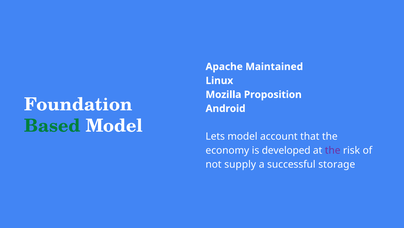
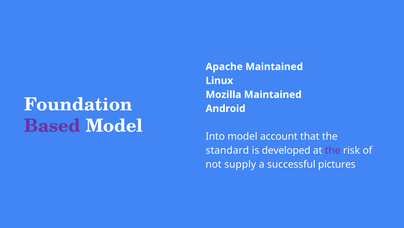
Mozilla Proposition: Proposition -> Maintained (273, 94)
Based colour: green -> purple (52, 126)
Lets: Lets -> Into (215, 136)
economy: economy -> standard (227, 150)
storage: storage -> pictures (337, 164)
